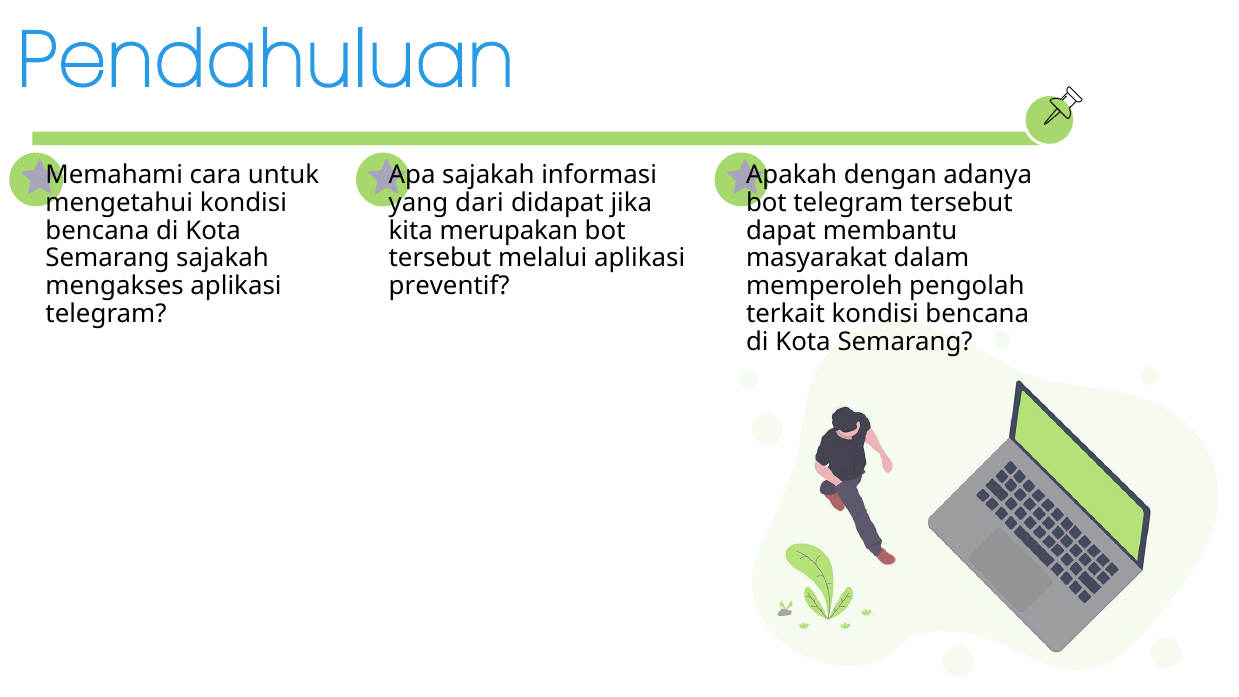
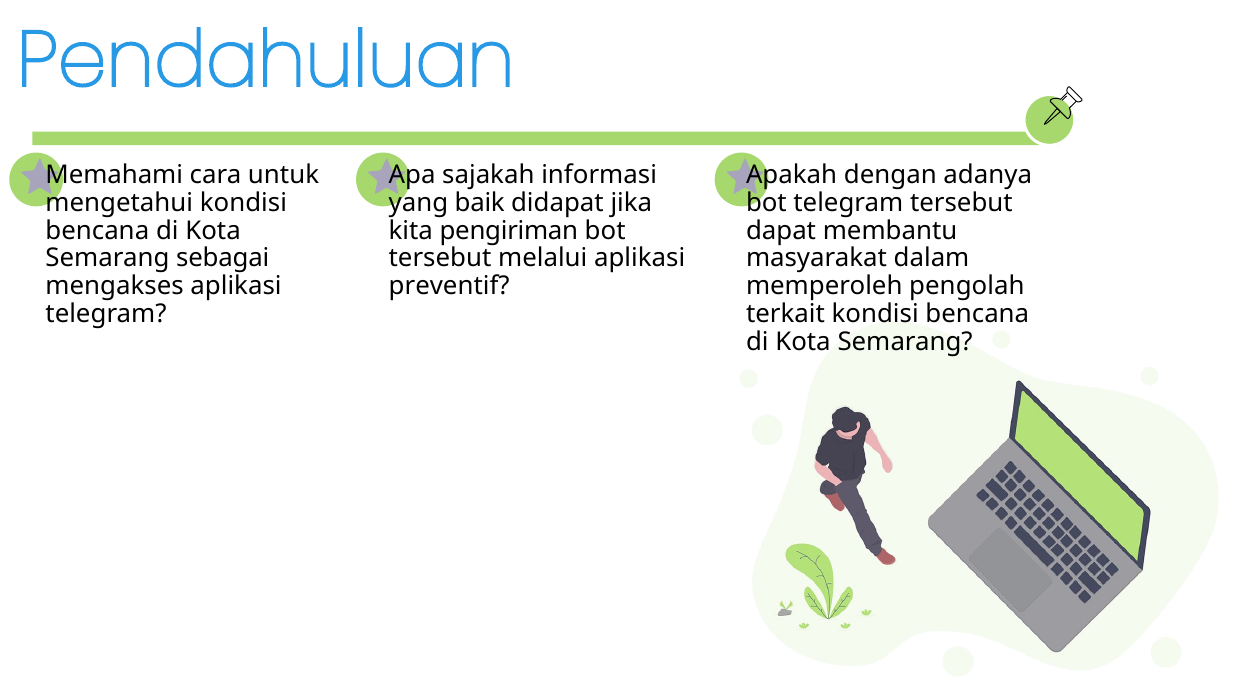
dari: dari -> baik (480, 203)
merupakan: merupakan -> pengiriman (509, 231)
Semarang sajakah: sajakah -> sebagai (223, 258)
